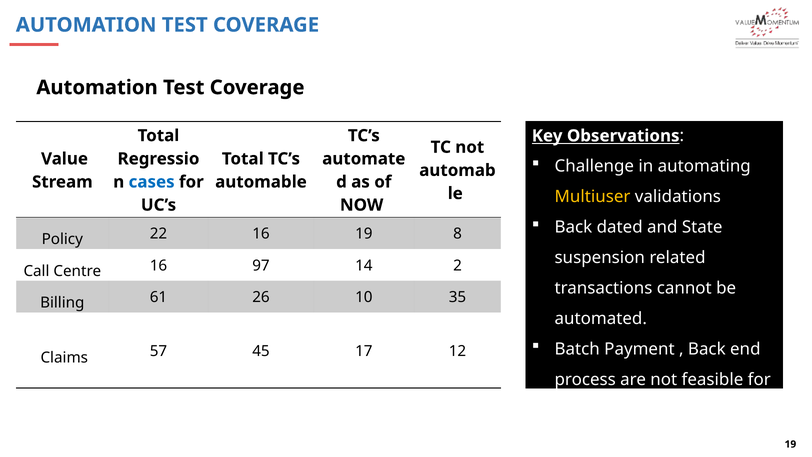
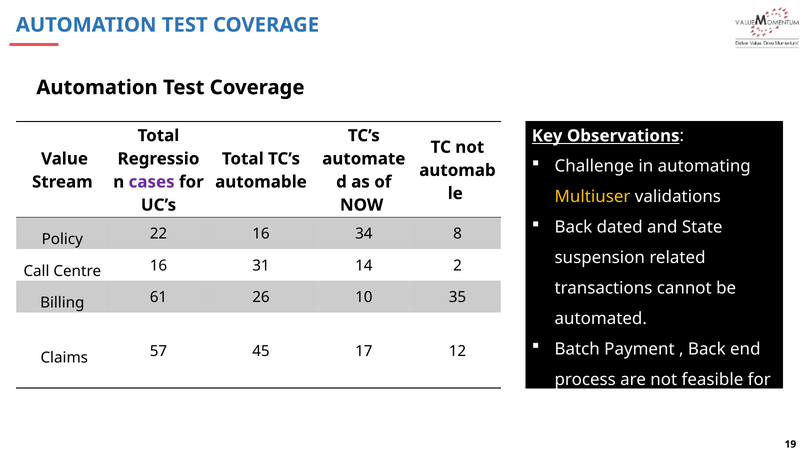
cases colour: blue -> purple (152, 182)
16 19: 19 -> 34 (364, 234)
97: 97 -> 31 (261, 266)
